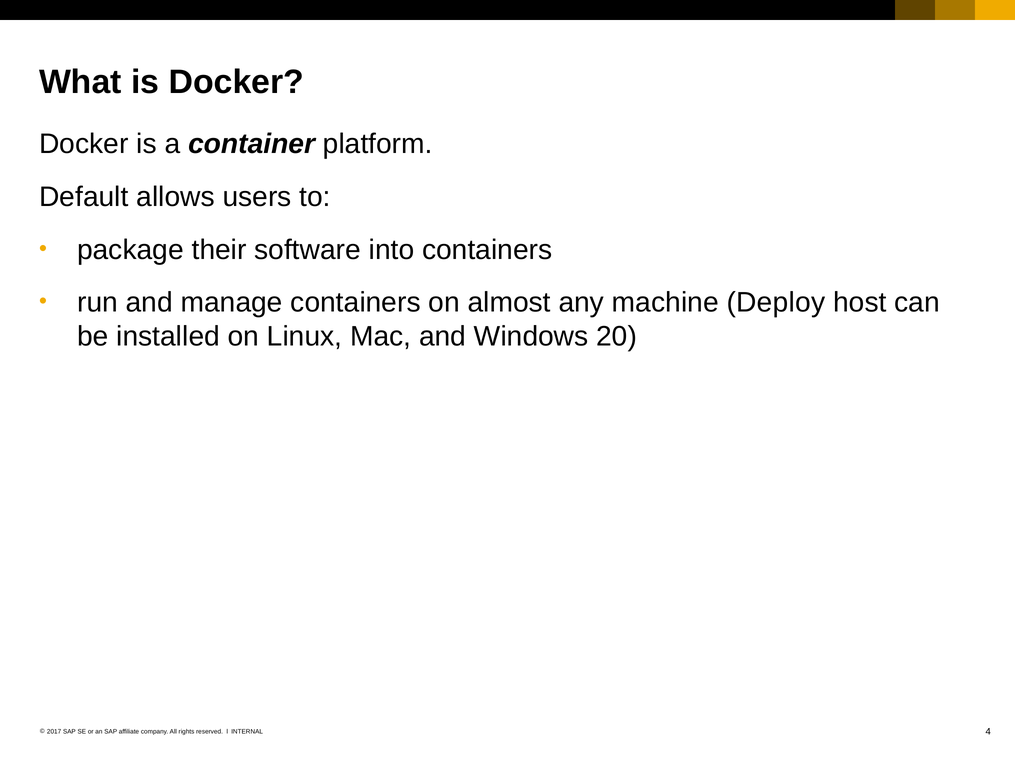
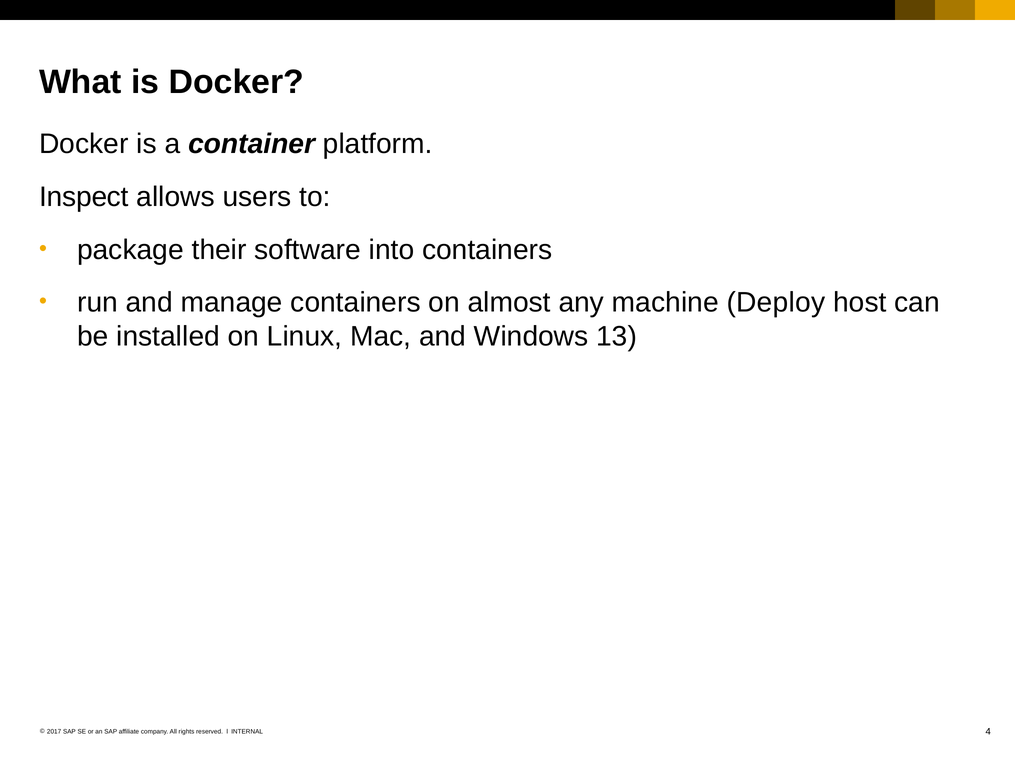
Default: Default -> Inspect (84, 197)
20: 20 -> 13 (617, 337)
